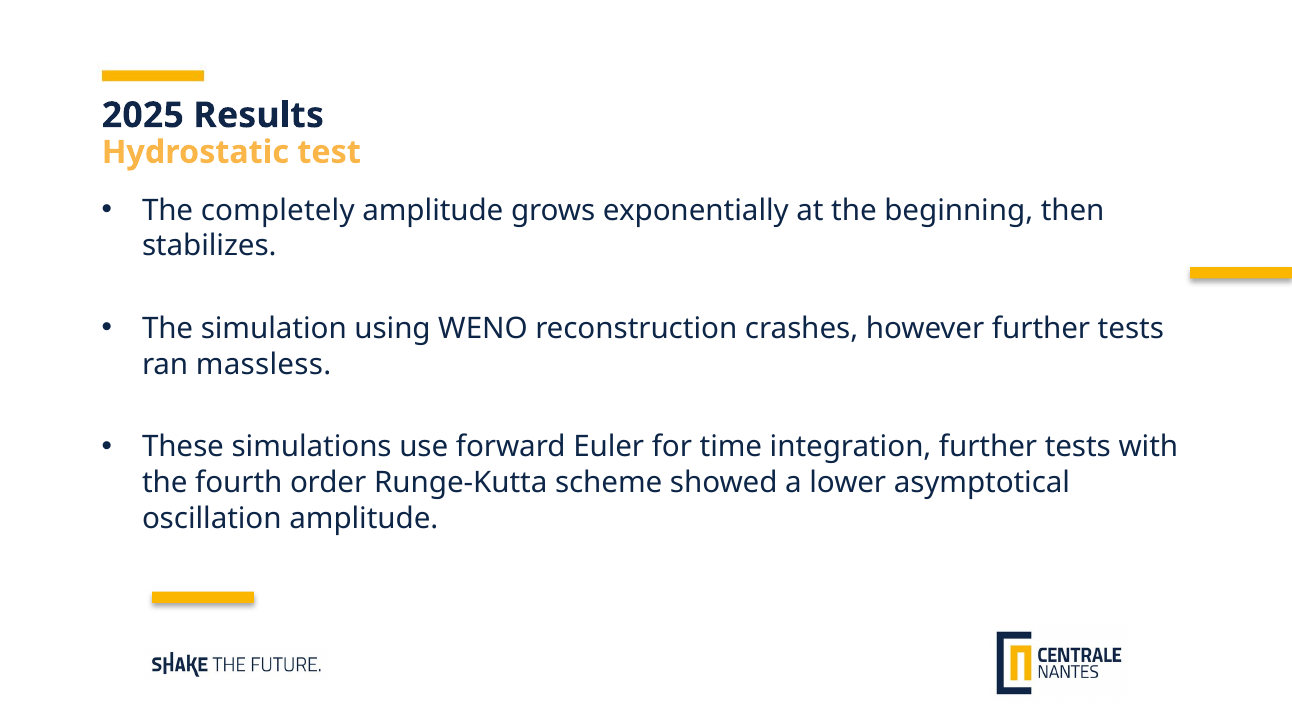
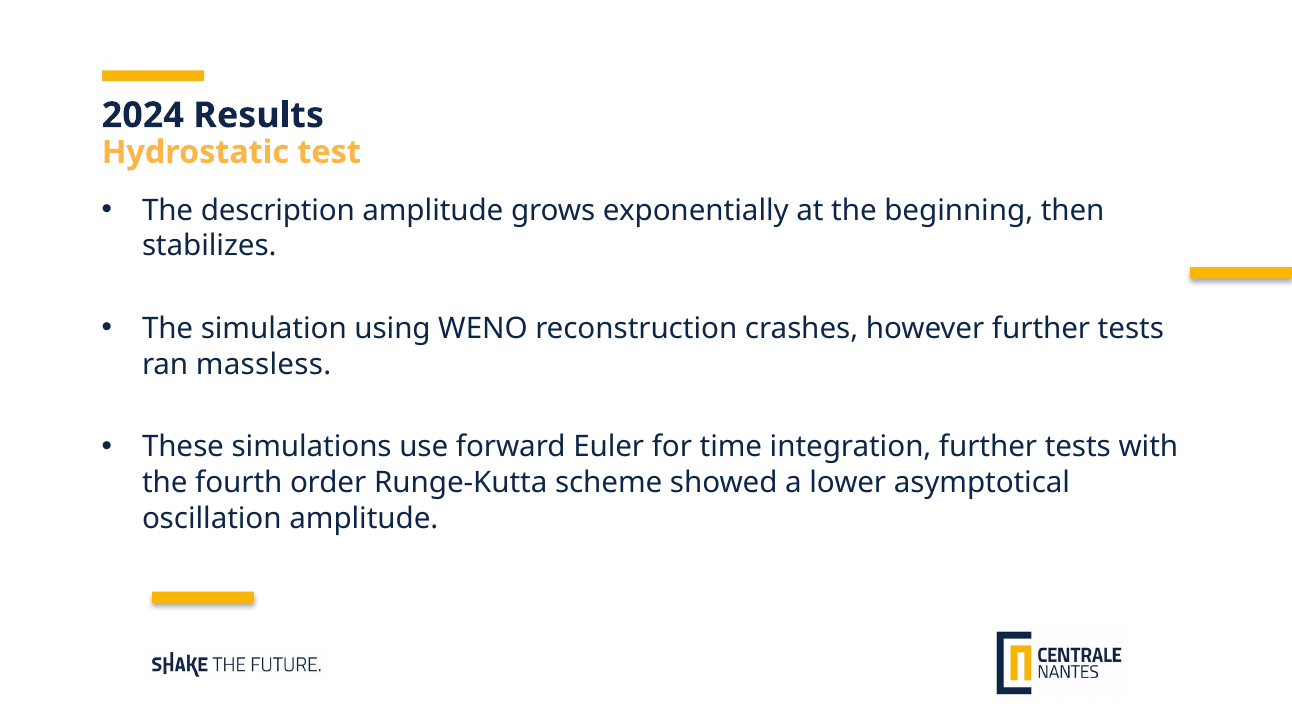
2025: 2025 -> 2024 (143, 115)
completely: completely -> description (278, 210)
